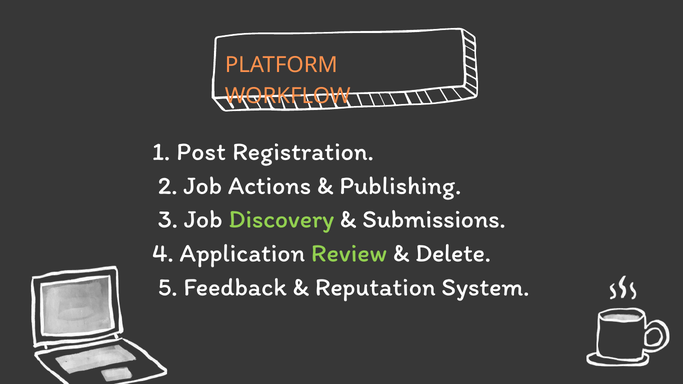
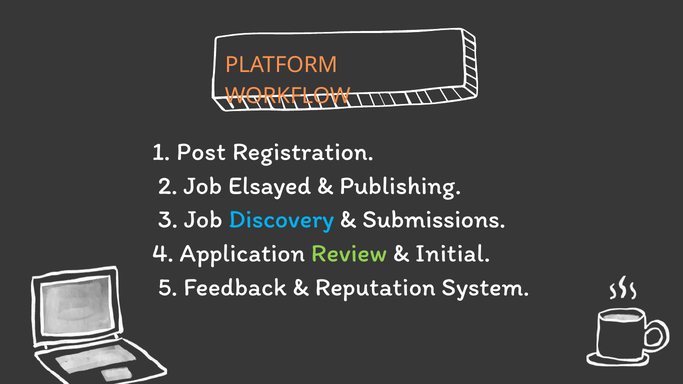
Actions: Actions -> Elsayed (270, 186)
Discovery colour: light green -> light blue (281, 220)
Delete: Delete -> Initial (453, 253)
